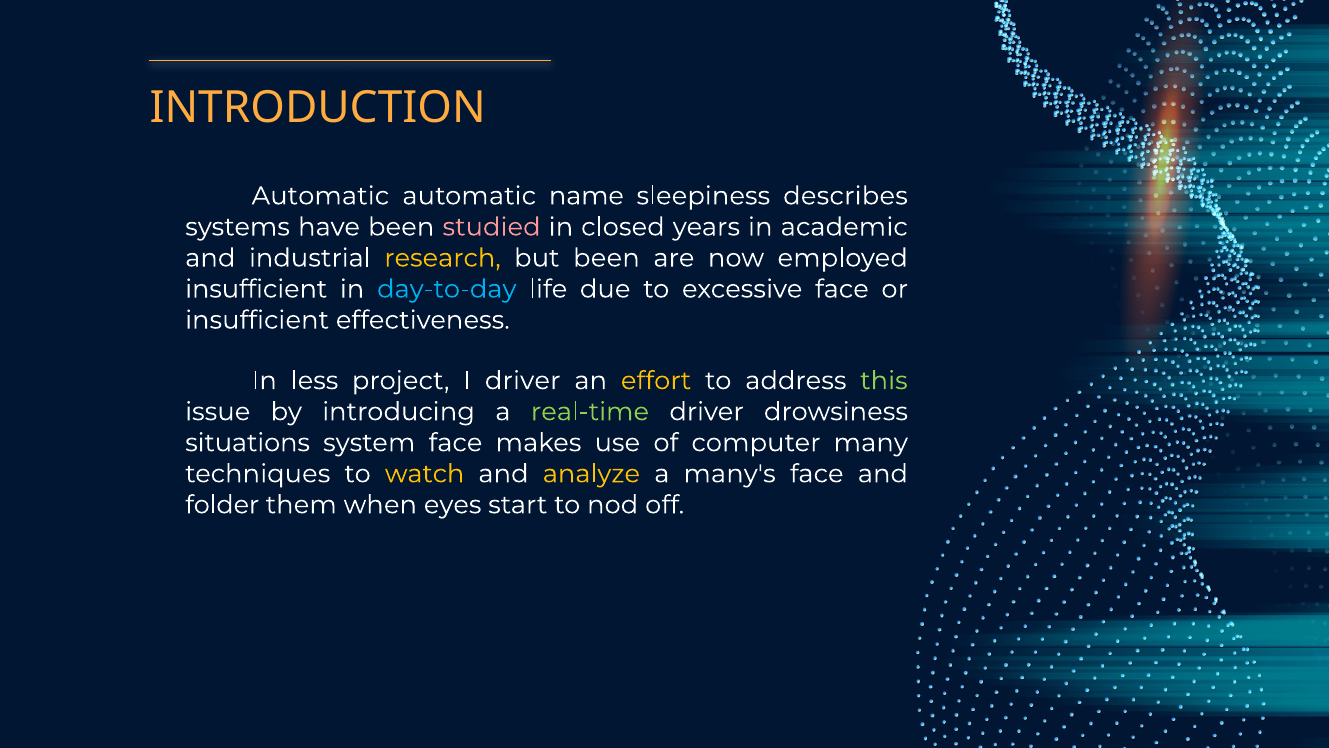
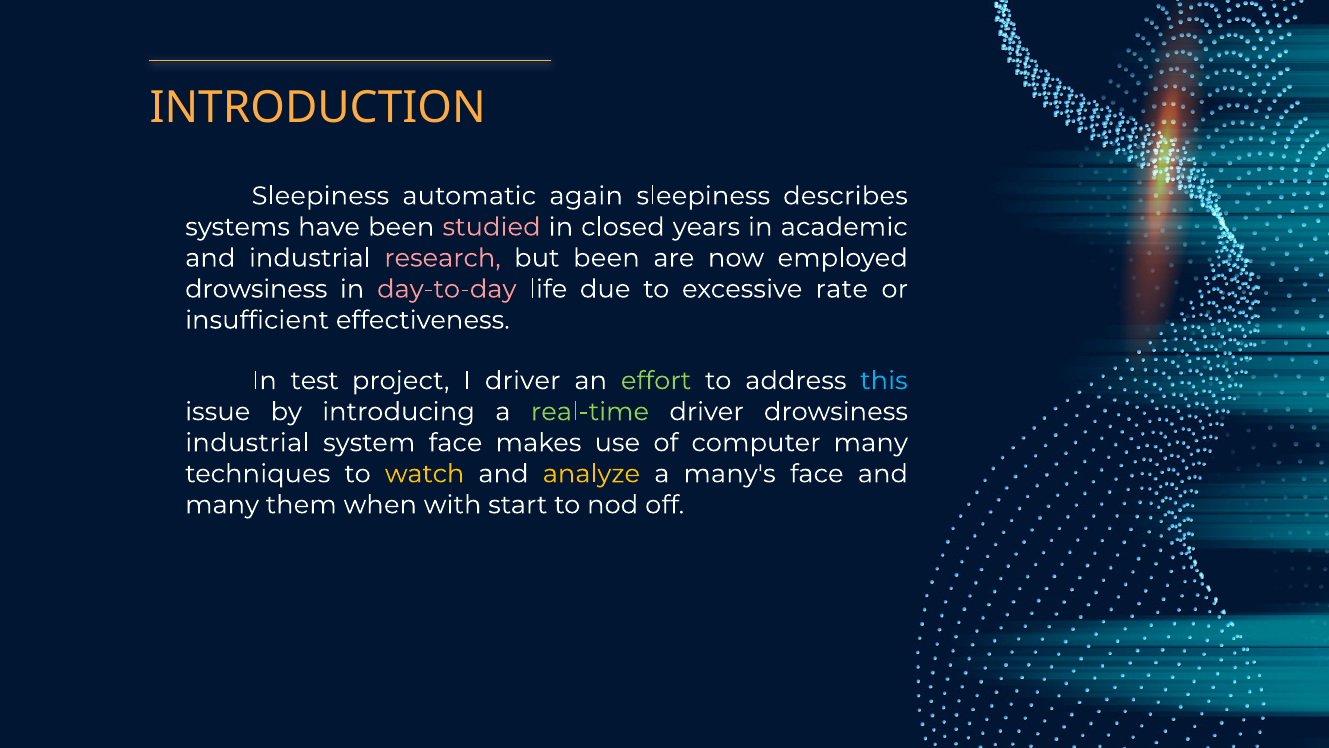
Automatic: Automatic -> Sleepiness (320, 196)
name: name -> again (586, 196)
research colour: yellow -> pink (443, 258)
insufficient: insufficient -> drowsiness (256, 289)
day-to-day colour: light blue -> pink (447, 289)
excessive face: face -> rate (842, 289)
less: less -> test (315, 380)
effort colour: yellow -> light green (656, 380)
this colour: light green -> light blue (884, 380)
situations: situations -> industrial (247, 443)
folder: folder -> many (222, 505)
eyes: eyes -> with (453, 505)
